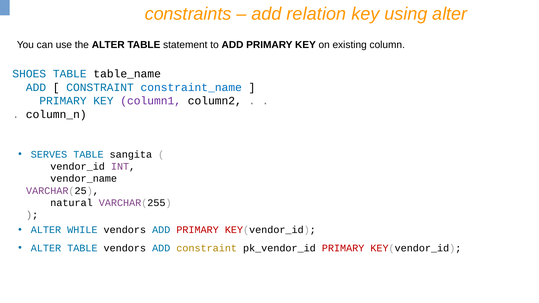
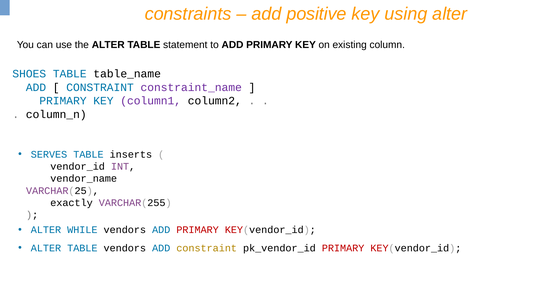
relation: relation -> positive (317, 14)
constraint_name colour: blue -> purple (191, 87)
sangita: sangita -> inserts (131, 154)
natural: natural -> exactly (72, 203)
